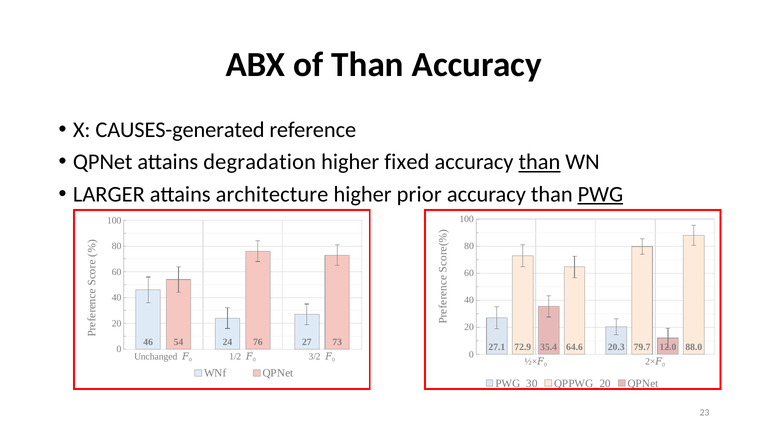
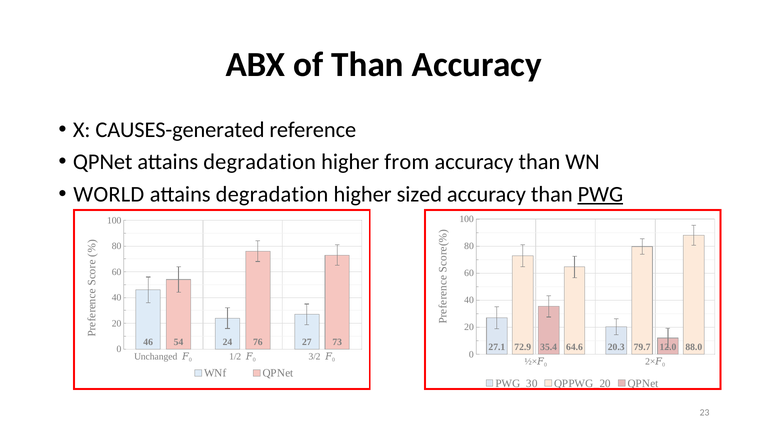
fixed: fixed -> from (407, 162)
than underline: present -> none (539, 162)
LARGER: LARGER -> WORLD (109, 194)
architecture: architecture -> degradation (272, 194)
prior: prior -> sized (419, 194)
